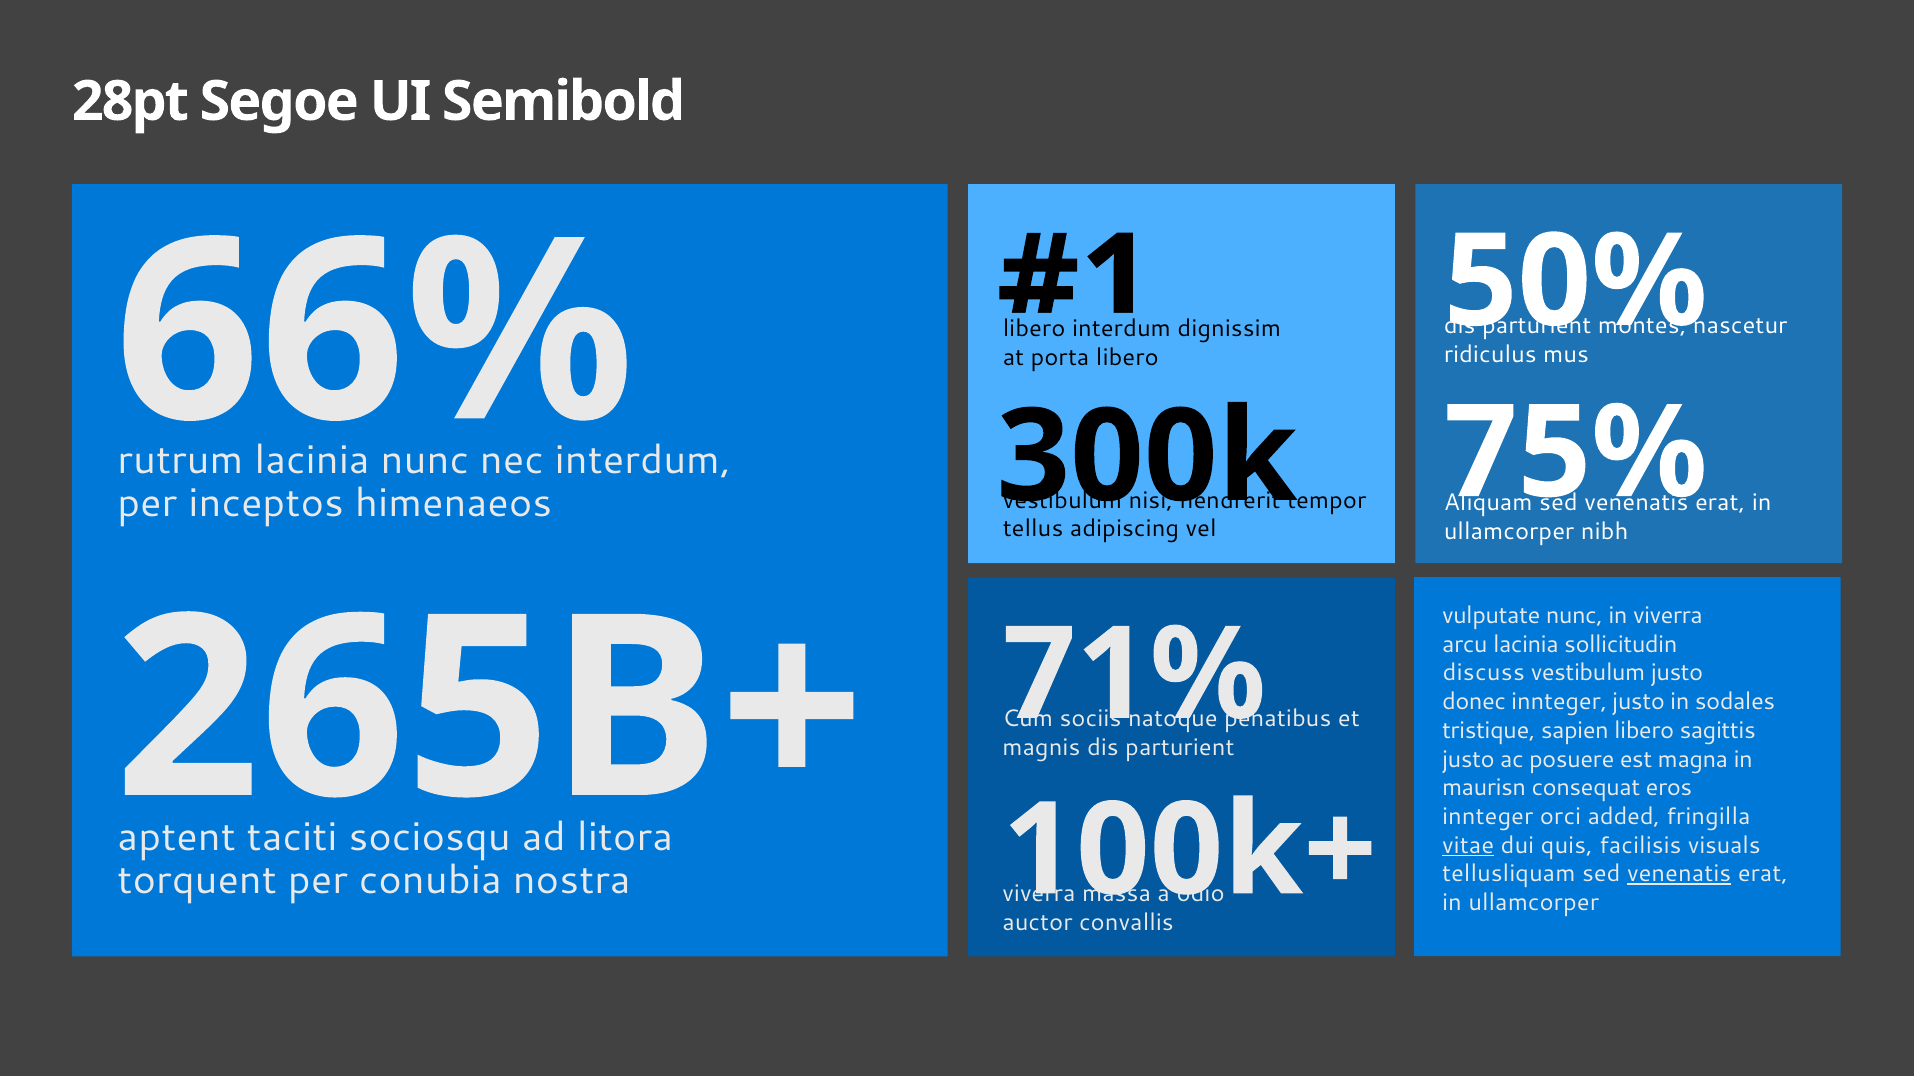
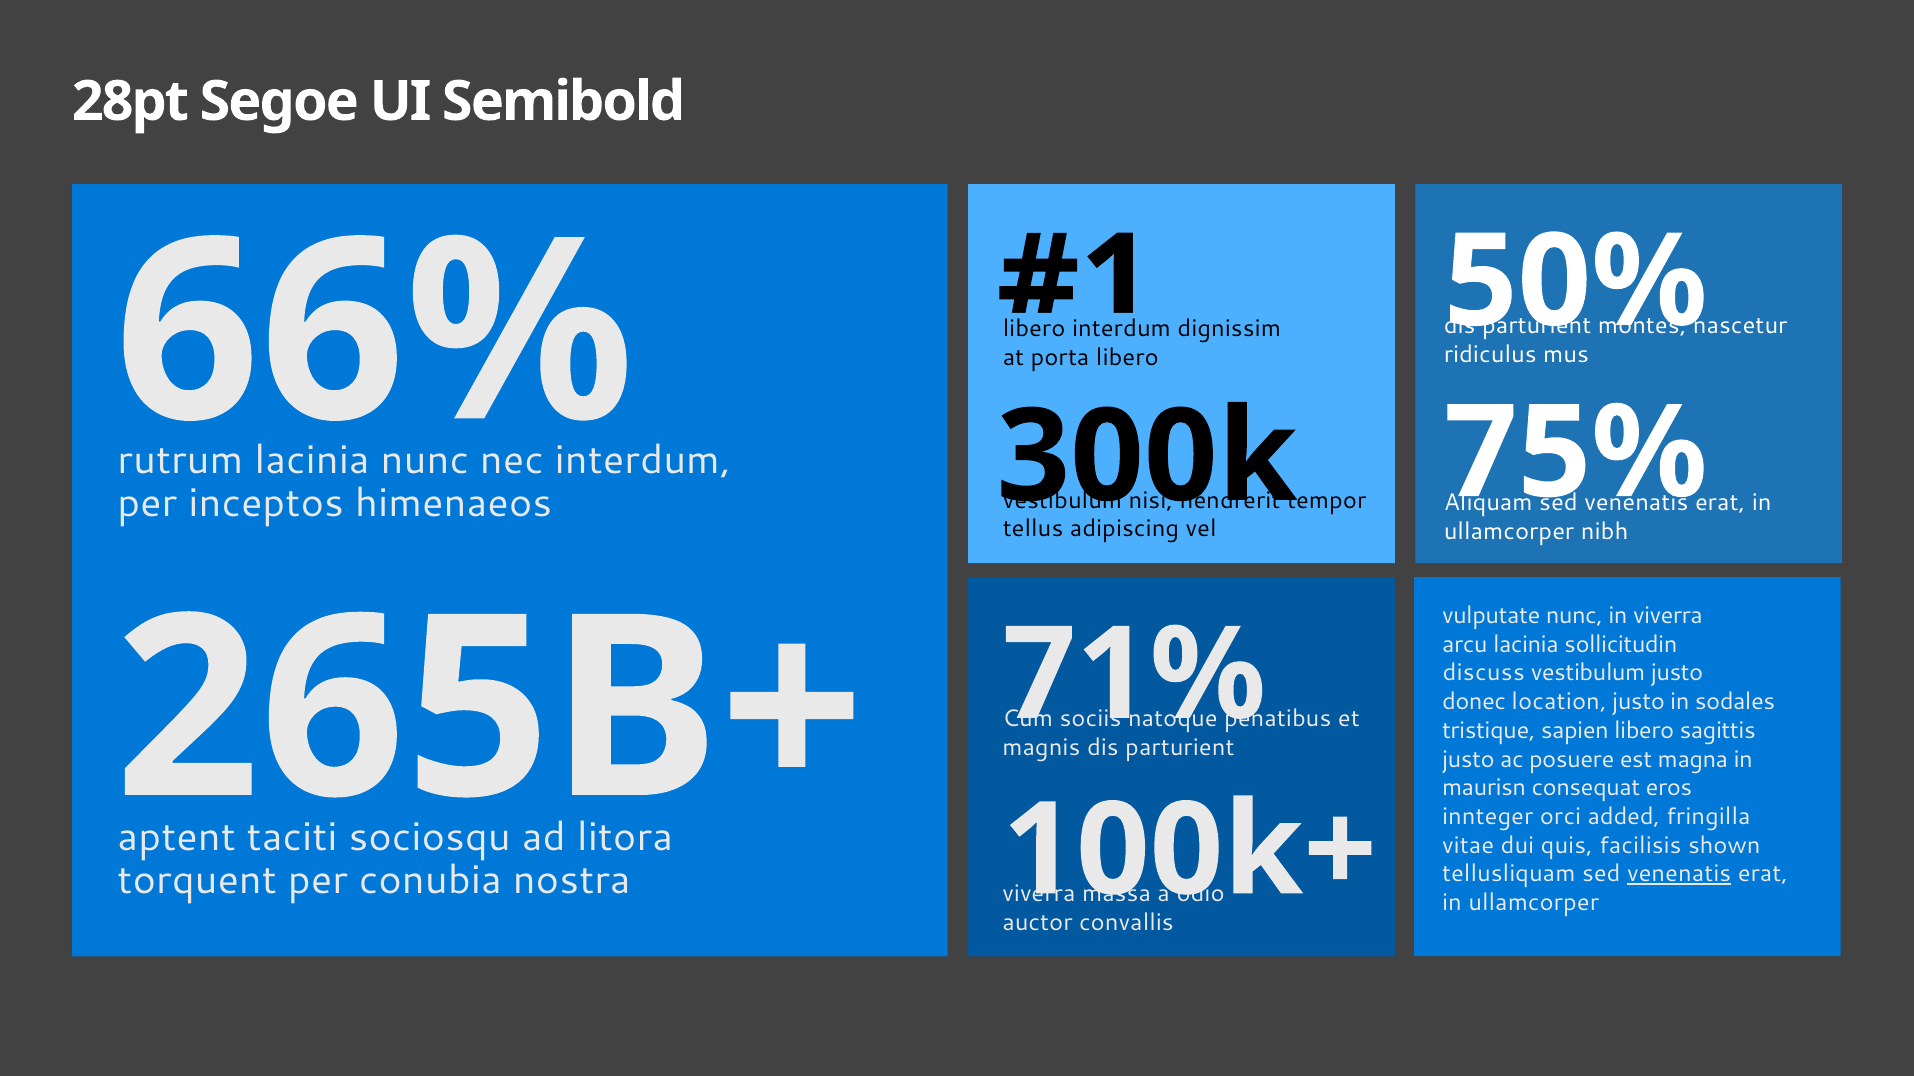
donec innteger: innteger -> location (1559, 702)
vitae underline: present -> none (1468, 846)
visuals: visuals -> shown (1724, 846)
